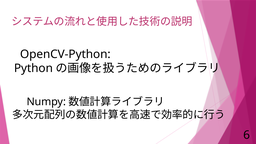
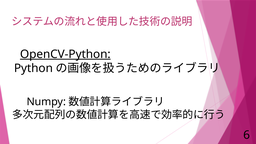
OpenCV-Python underline: none -> present (65, 54)
